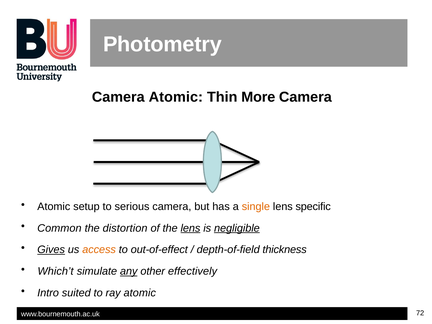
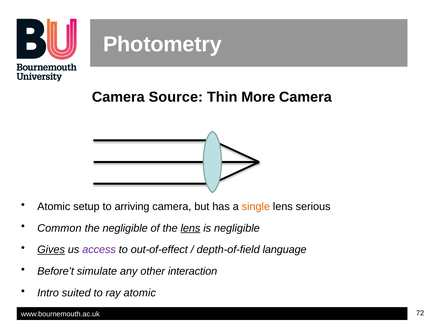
Camera Atomic: Atomic -> Source (176, 97)
serious: serious -> arriving (132, 207)
specific: specific -> serious (313, 207)
the distortion: distortion -> negligible (125, 228)
negligible underline: present -> none (237, 228)
access colour: orange -> purple (99, 250)
thickness: thickness -> language (285, 250)
Which’t: Which’t -> Before’t (56, 271)
any underline: present -> none (129, 271)
effectively: effectively -> interaction (193, 271)
